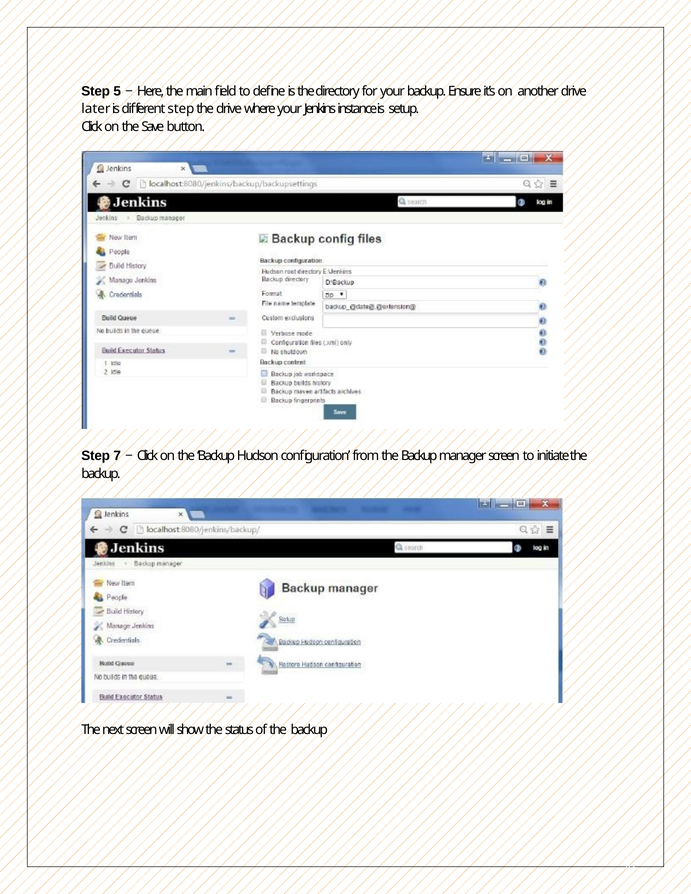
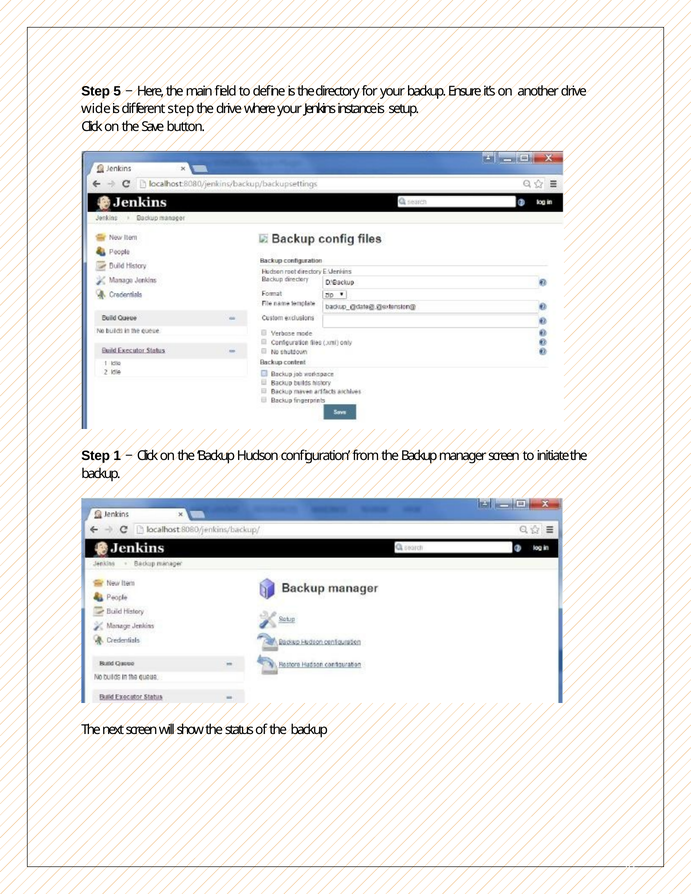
later: later -> wide (96, 109)
7: 7 -> 1 (117, 456)
